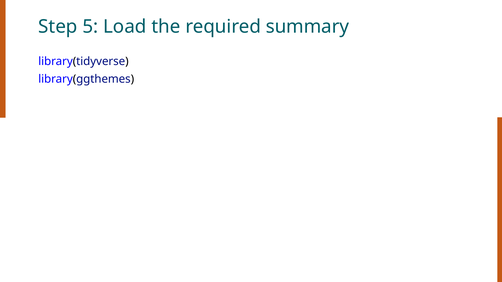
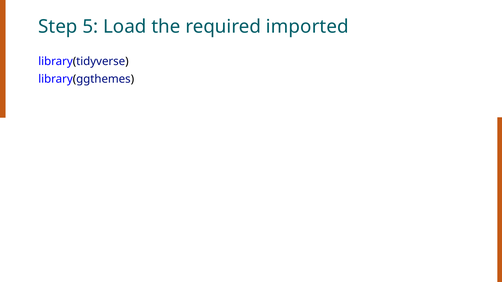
summary: summary -> imported (307, 27)
